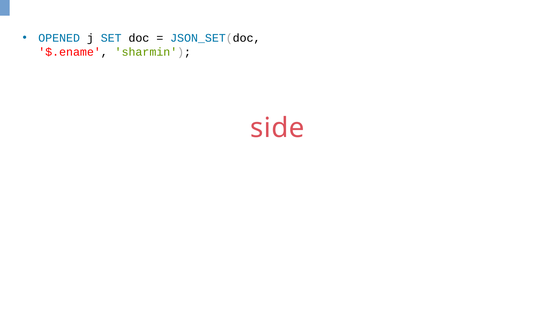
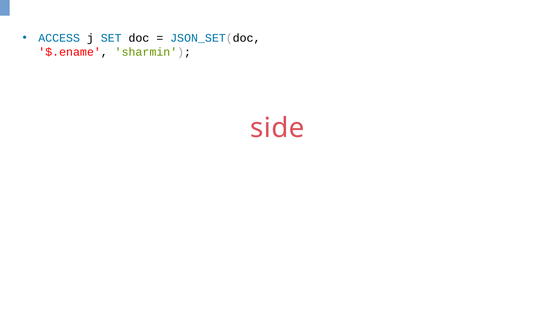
OPENED: OPENED -> ACCESS (59, 38)
